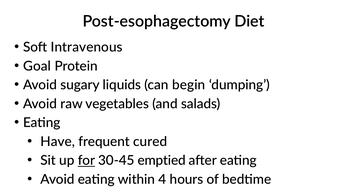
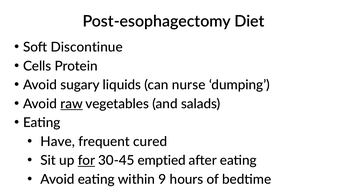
Intravenous: Intravenous -> Discontinue (87, 47)
Goal: Goal -> Cells (37, 66)
begin: begin -> nurse (189, 85)
raw underline: none -> present (72, 104)
4: 4 -> 9 (162, 180)
